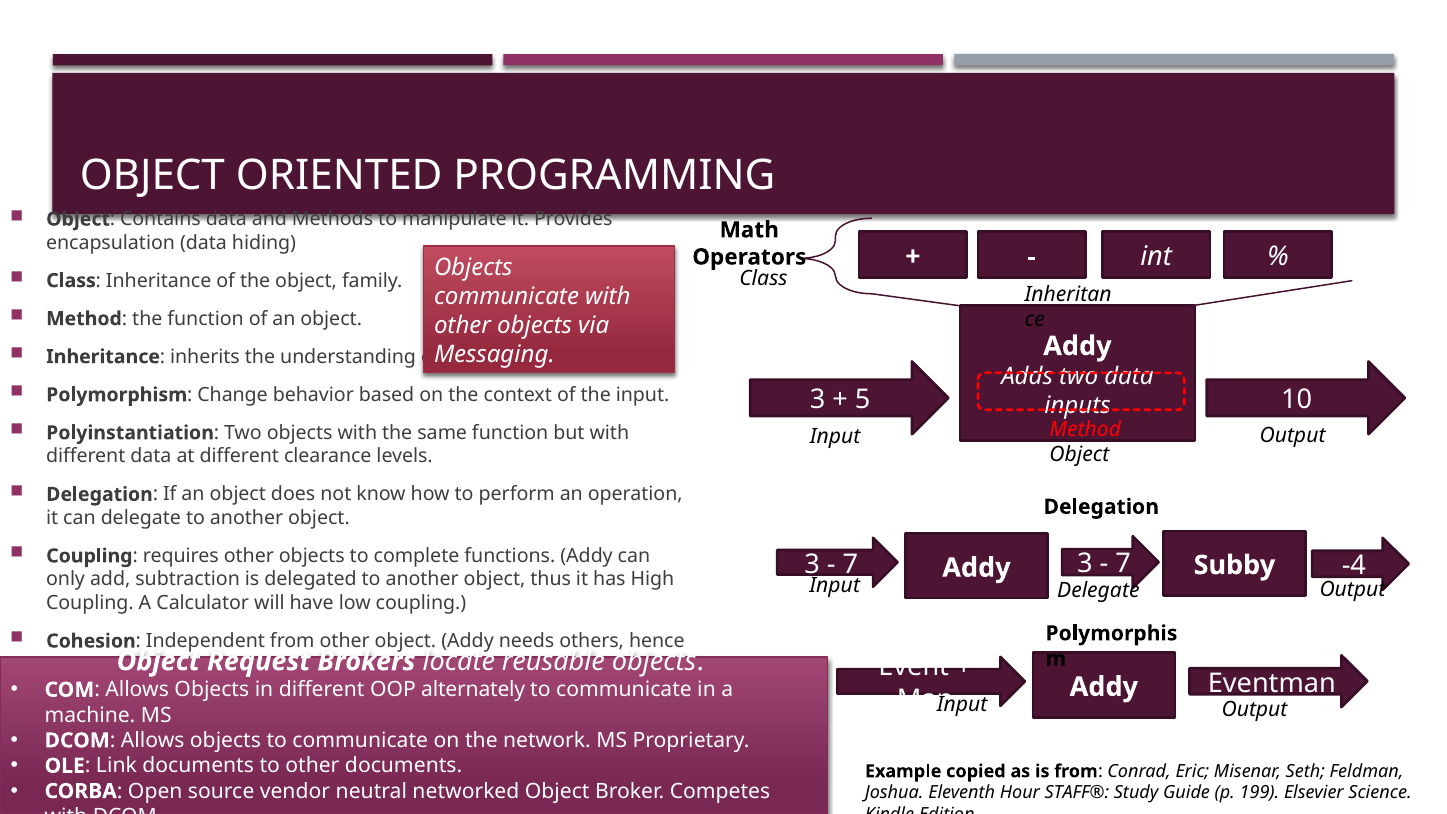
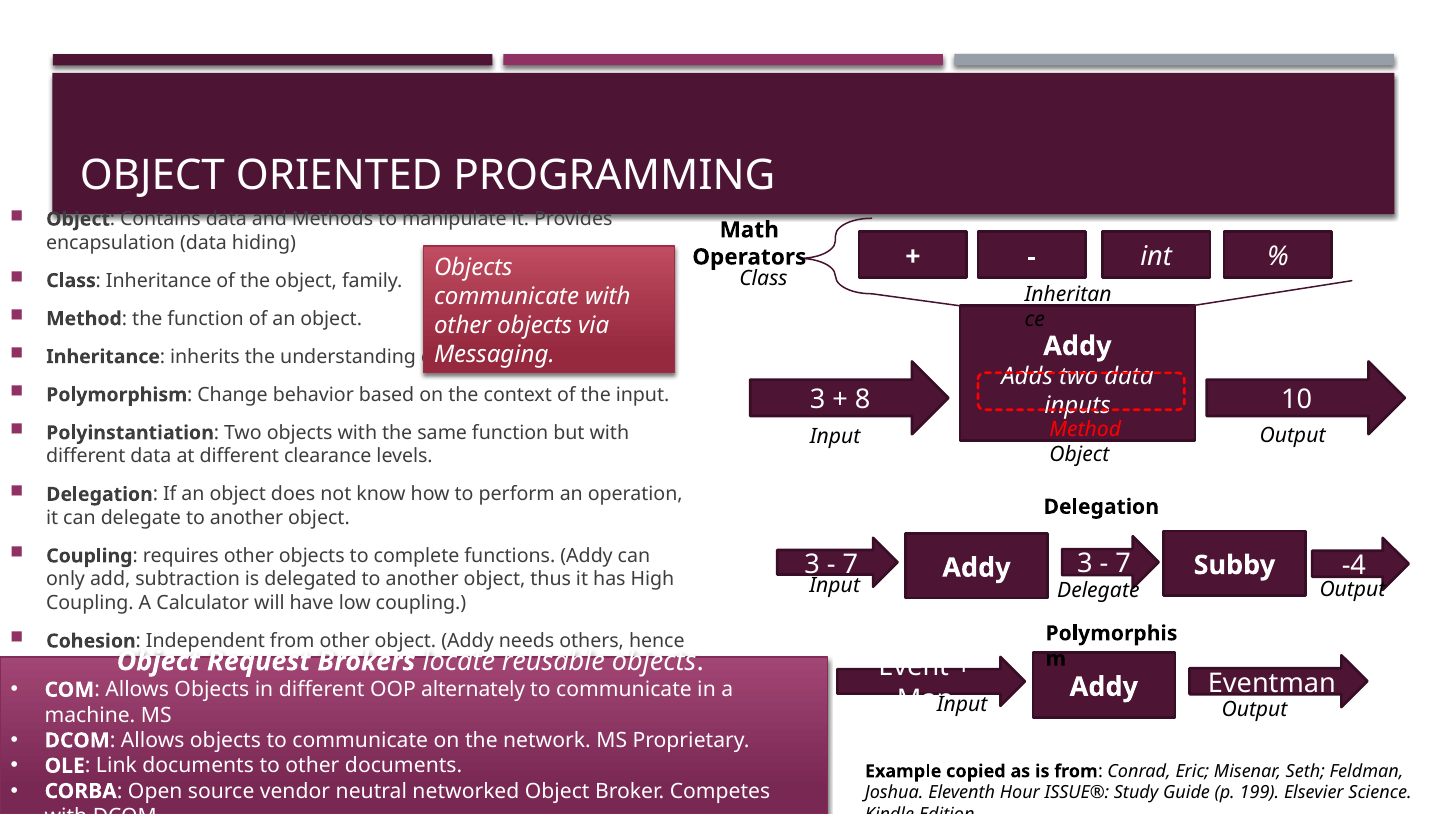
5: 5 -> 8 (863, 400)
STAFF®: STAFF® -> ISSUE® (1077, 793)
